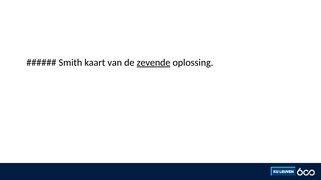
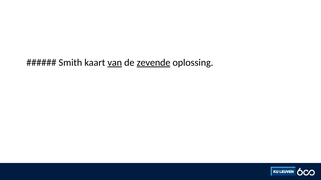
van underline: none -> present (115, 63)
